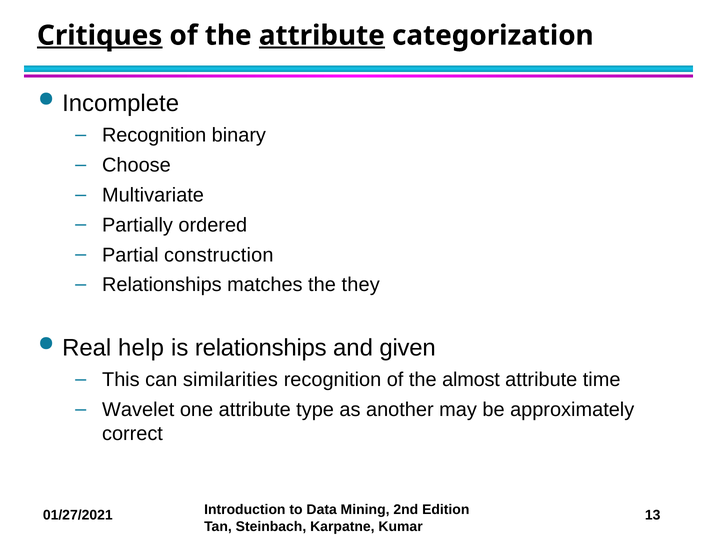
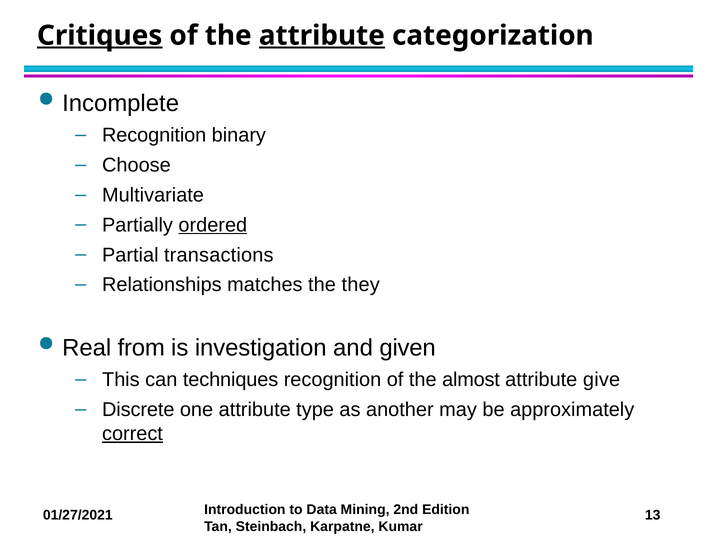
ordered underline: none -> present (213, 225)
construction: construction -> transactions (219, 255)
help: help -> from (141, 348)
is relationships: relationships -> investigation (261, 348)
similarities: similarities -> techniques (231, 380)
time: time -> give (602, 380)
Wavelet: Wavelet -> Discrete (138, 410)
correct underline: none -> present (132, 434)
